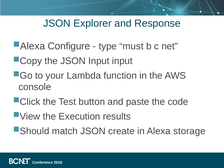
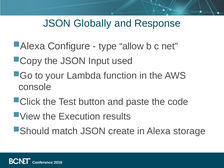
Explorer: Explorer -> Globally (92, 23)
must: must -> allow (132, 46)
Input input: input -> used (122, 61)
